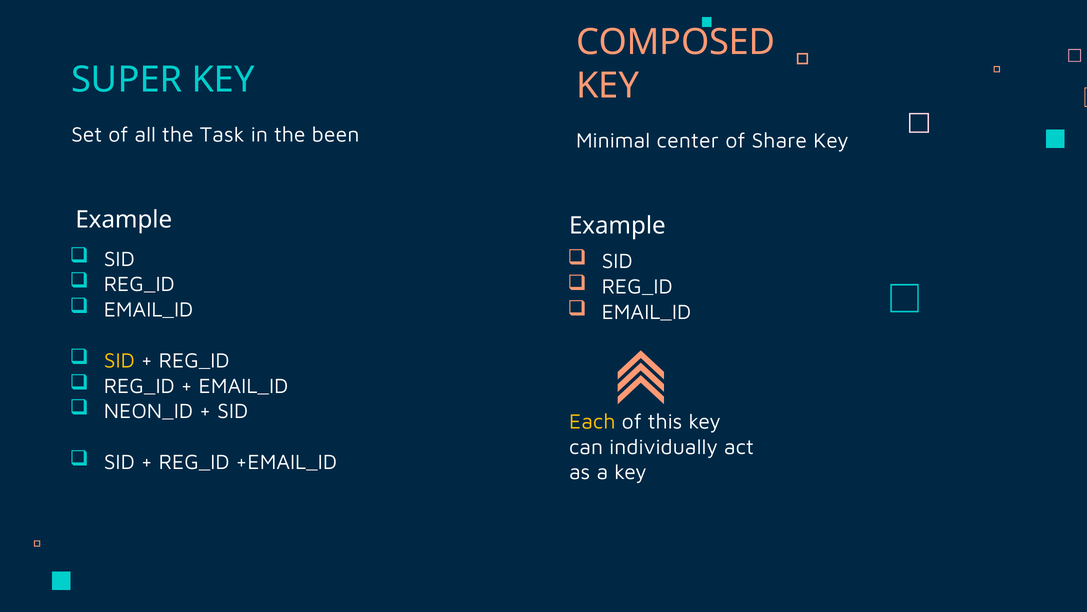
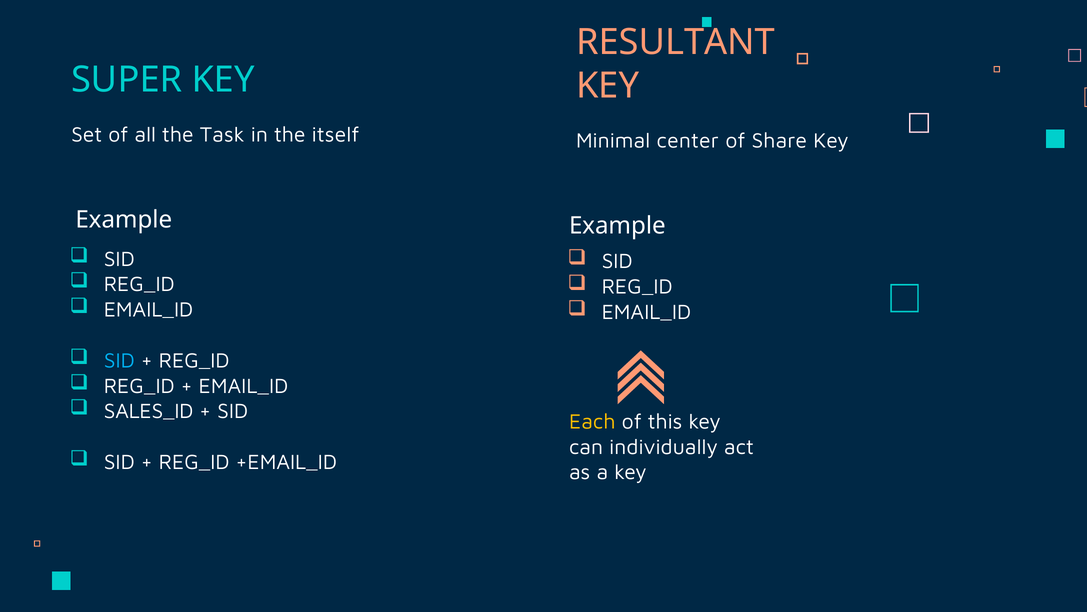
COMPOSED: COMPOSED -> RESULTANT (676, 42)
been: been -> itself (336, 135)
SID colour: yellow -> light blue (119, 360)
NEON_ID: NEON_ID -> SALES_ID (149, 411)
